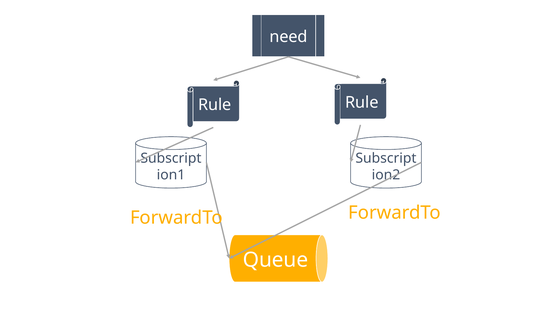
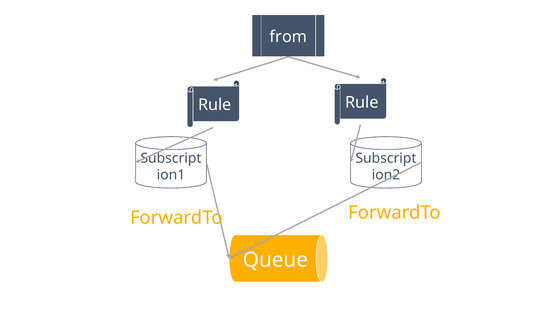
need: need -> from (288, 37)
